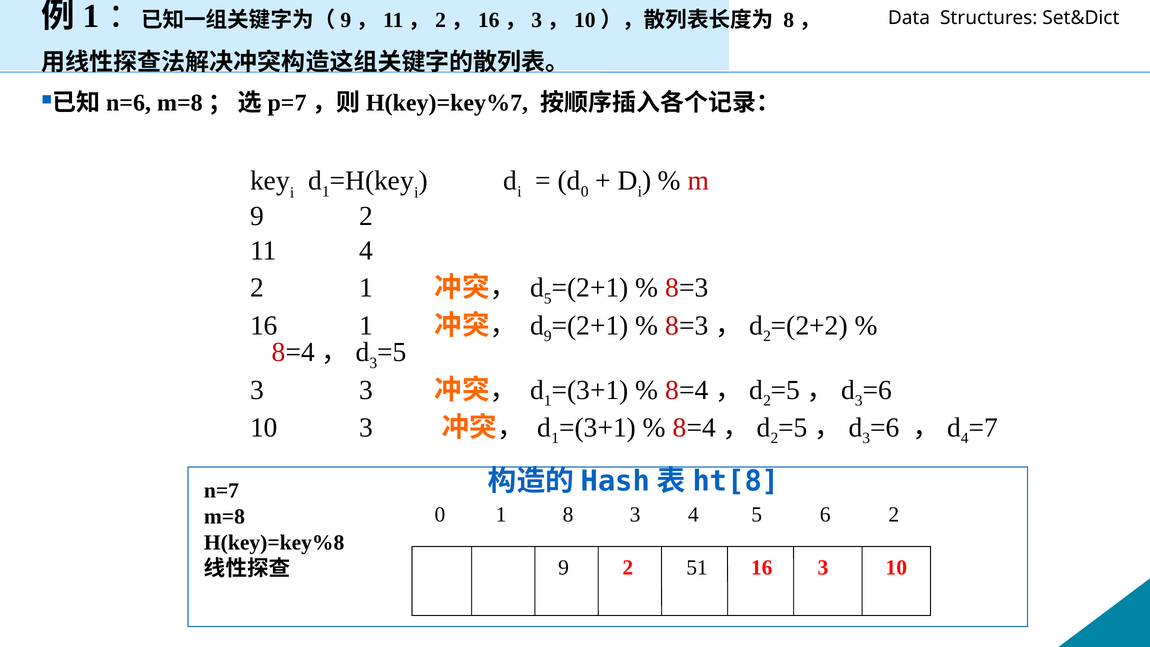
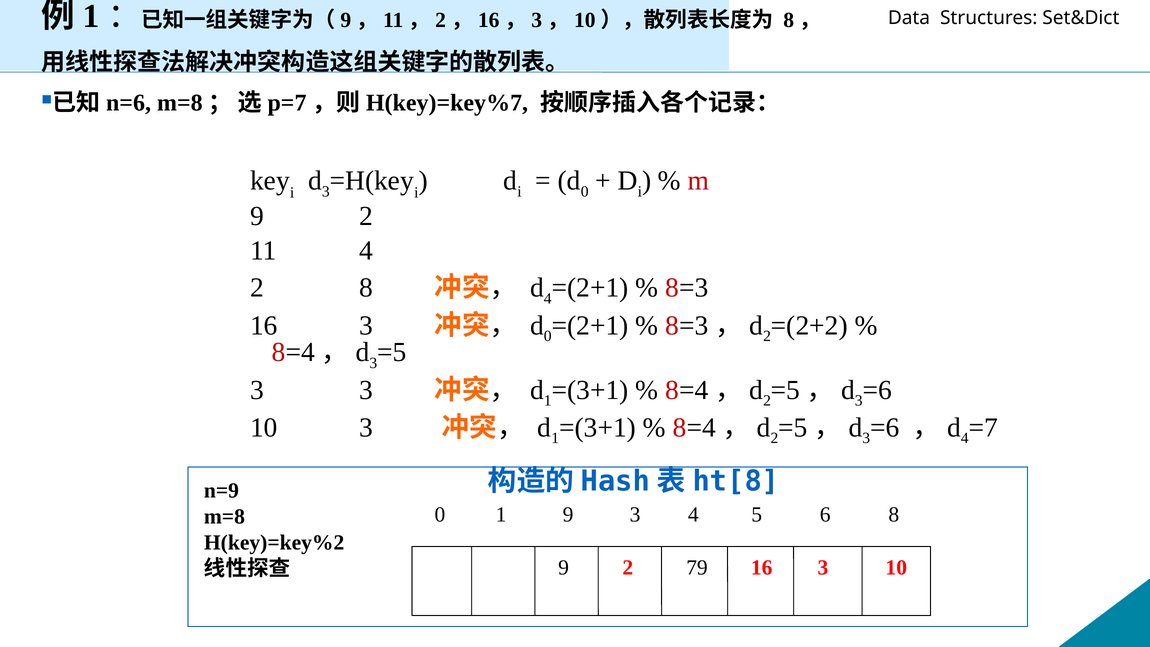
1: 1 -> 3 (326, 191)
2 1: 1 -> 8 (366, 288)
5: 5 -> 4 (548, 298)
1: 1 -> 3 (366, 325)
9: 9 -> 0 (548, 336)
n=7: n=7 -> n=9 (221, 491)
0 8: 8 -> 9 (568, 514)
6 2: 2 -> 8 (894, 515)
H(key)=key%8: H(key)=key%8 -> H(key)=key%2 (274, 543)
51: 51 -> 79 (697, 568)
